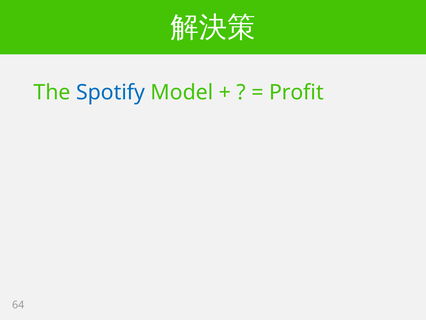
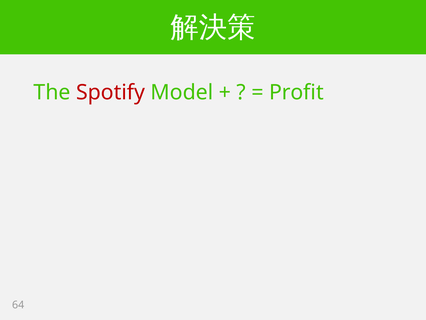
Spotify colour: blue -> red (111, 92)
